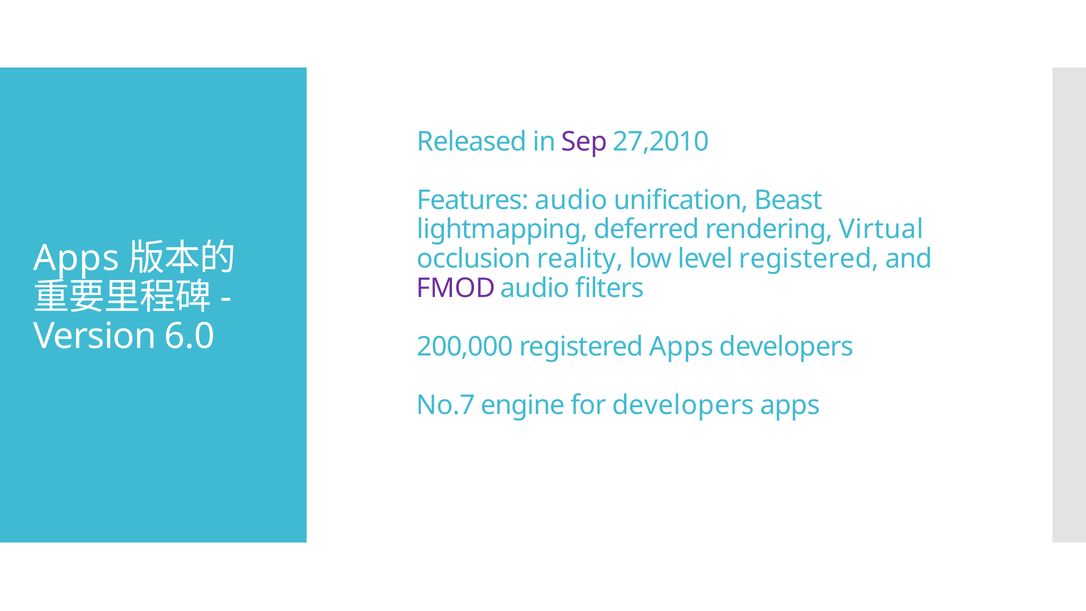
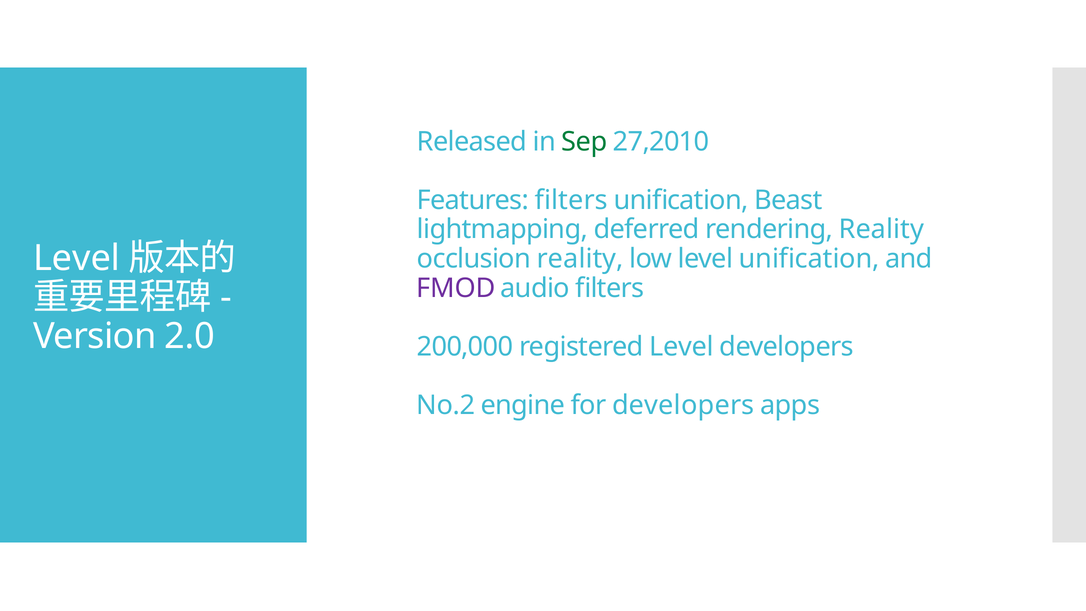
Sep colour: purple -> green (584, 142)
Features audio: audio -> filters (571, 200)
rendering Virtual: Virtual -> Reality (881, 229)
Apps: Apps -> Level (77, 258)
level registered: registered -> unification (809, 259)
6.0: 6.0 -> 2.0 (190, 336)
registered Apps: Apps -> Level (682, 347)
No.7: No.7 -> No.2 (446, 405)
